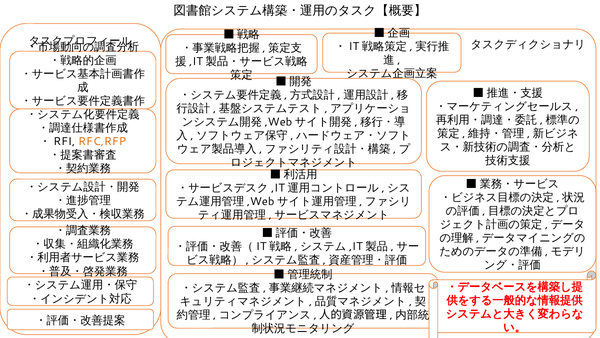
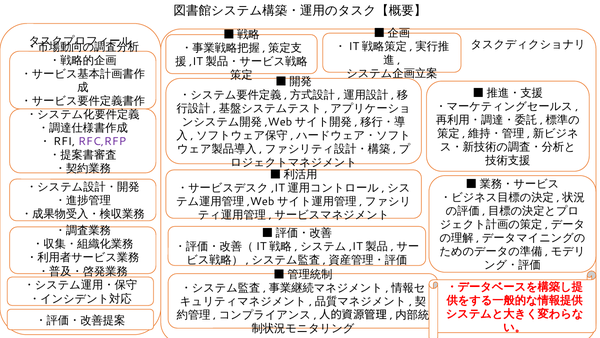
RFC,RFP colour: orange -> purple (102, 141)
